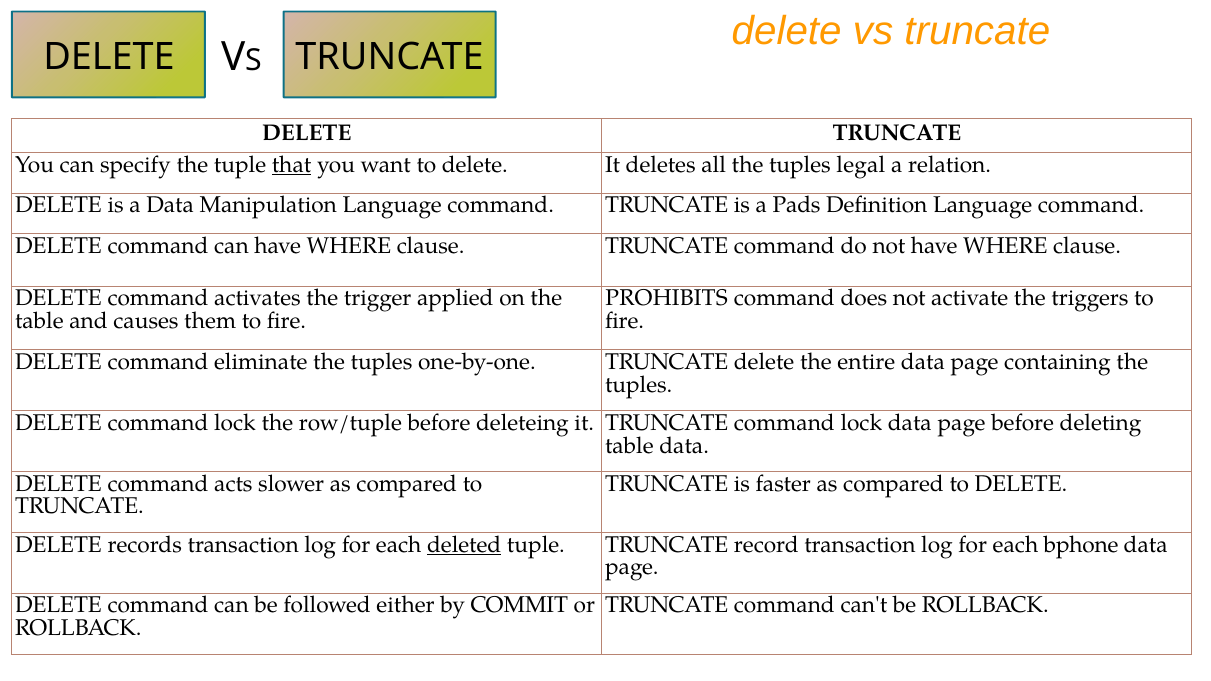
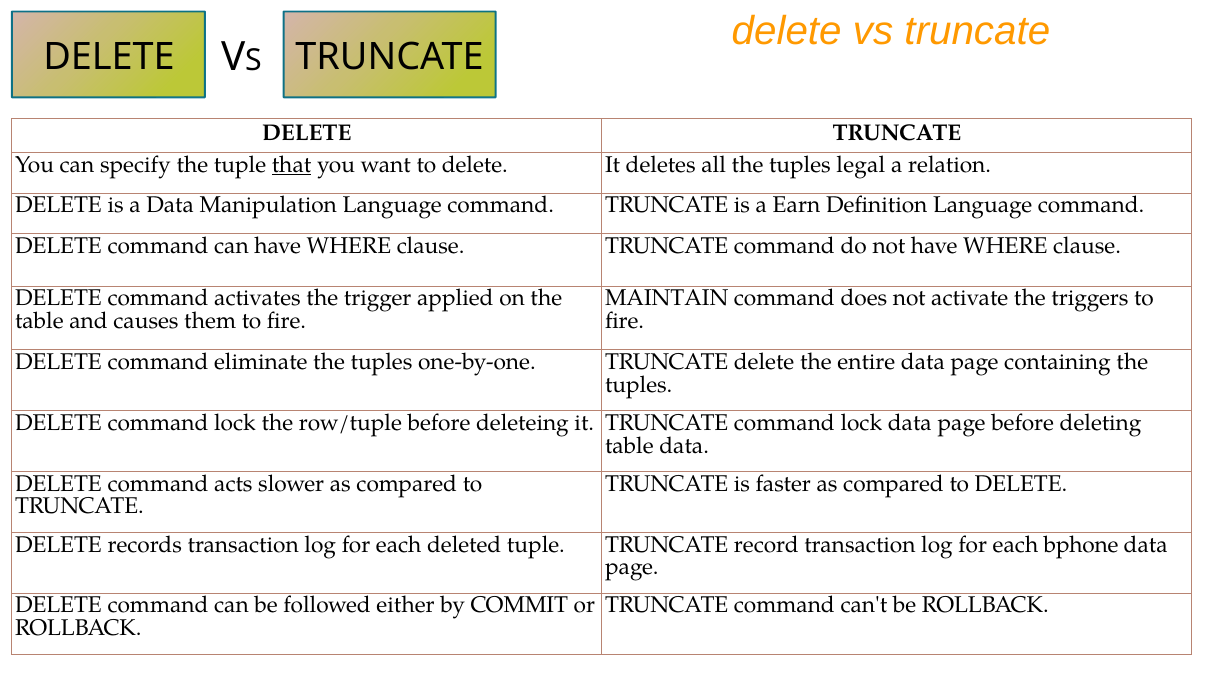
Pads: Pads -> Earn (796, 205)
PROHIBITS: PROHIBITS -> MAINTAIN (667, 298)
deleted underline: present -> none (464, 545)
